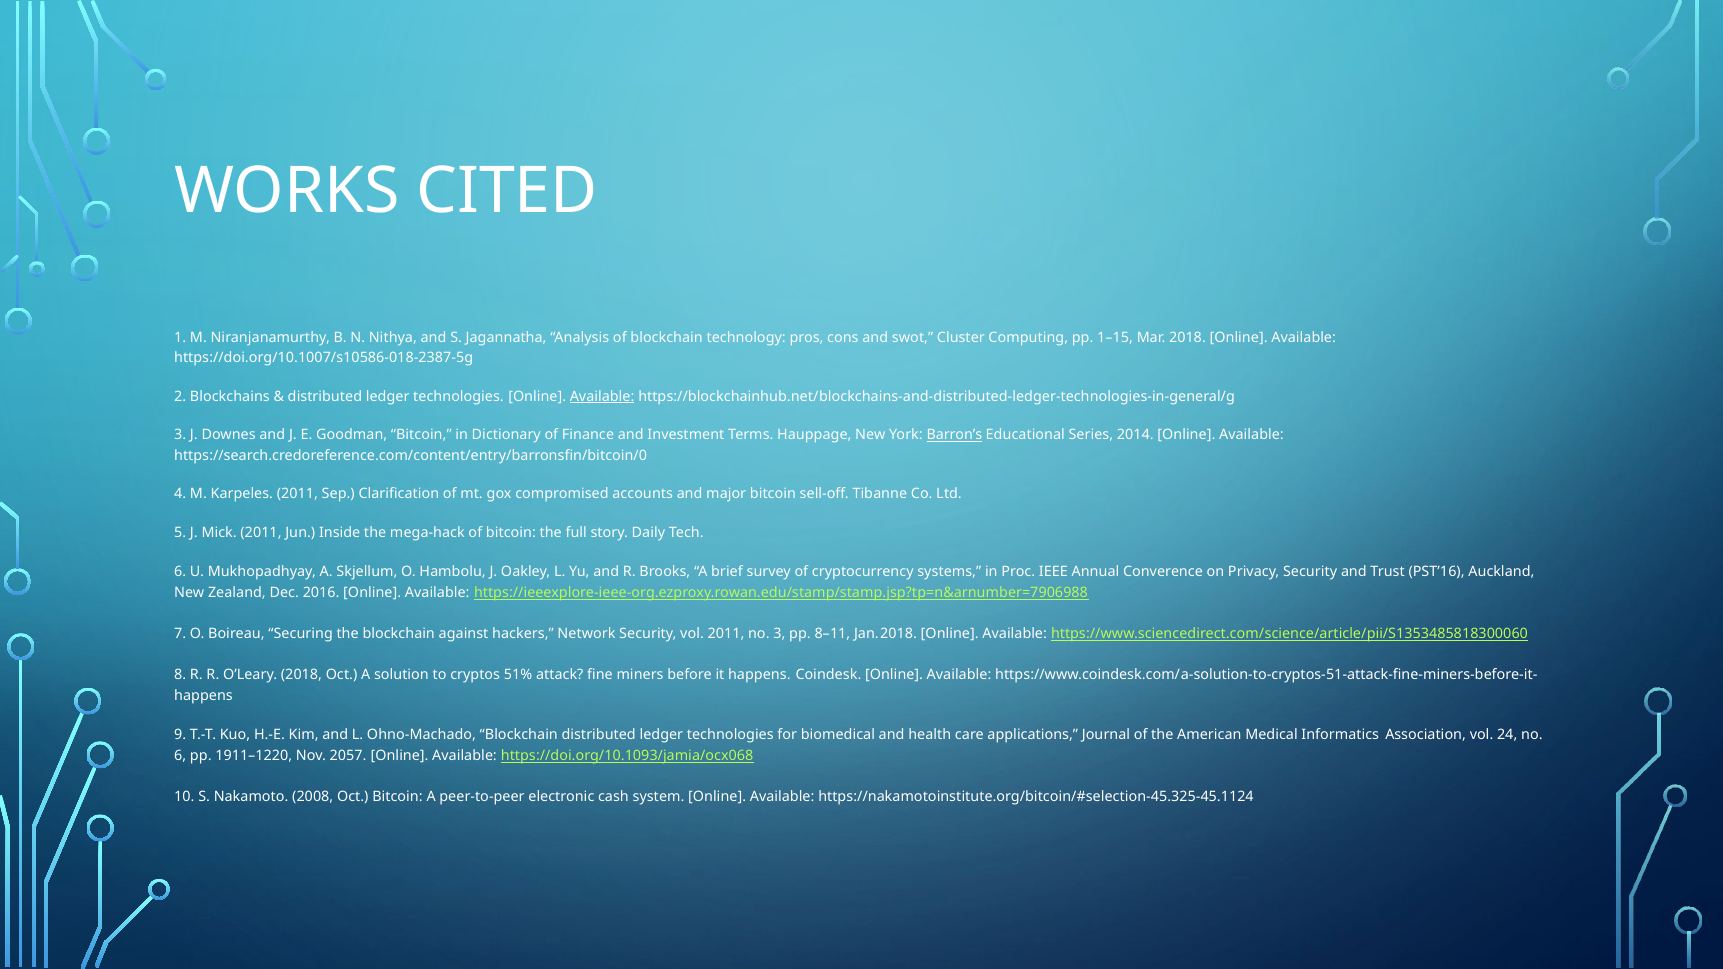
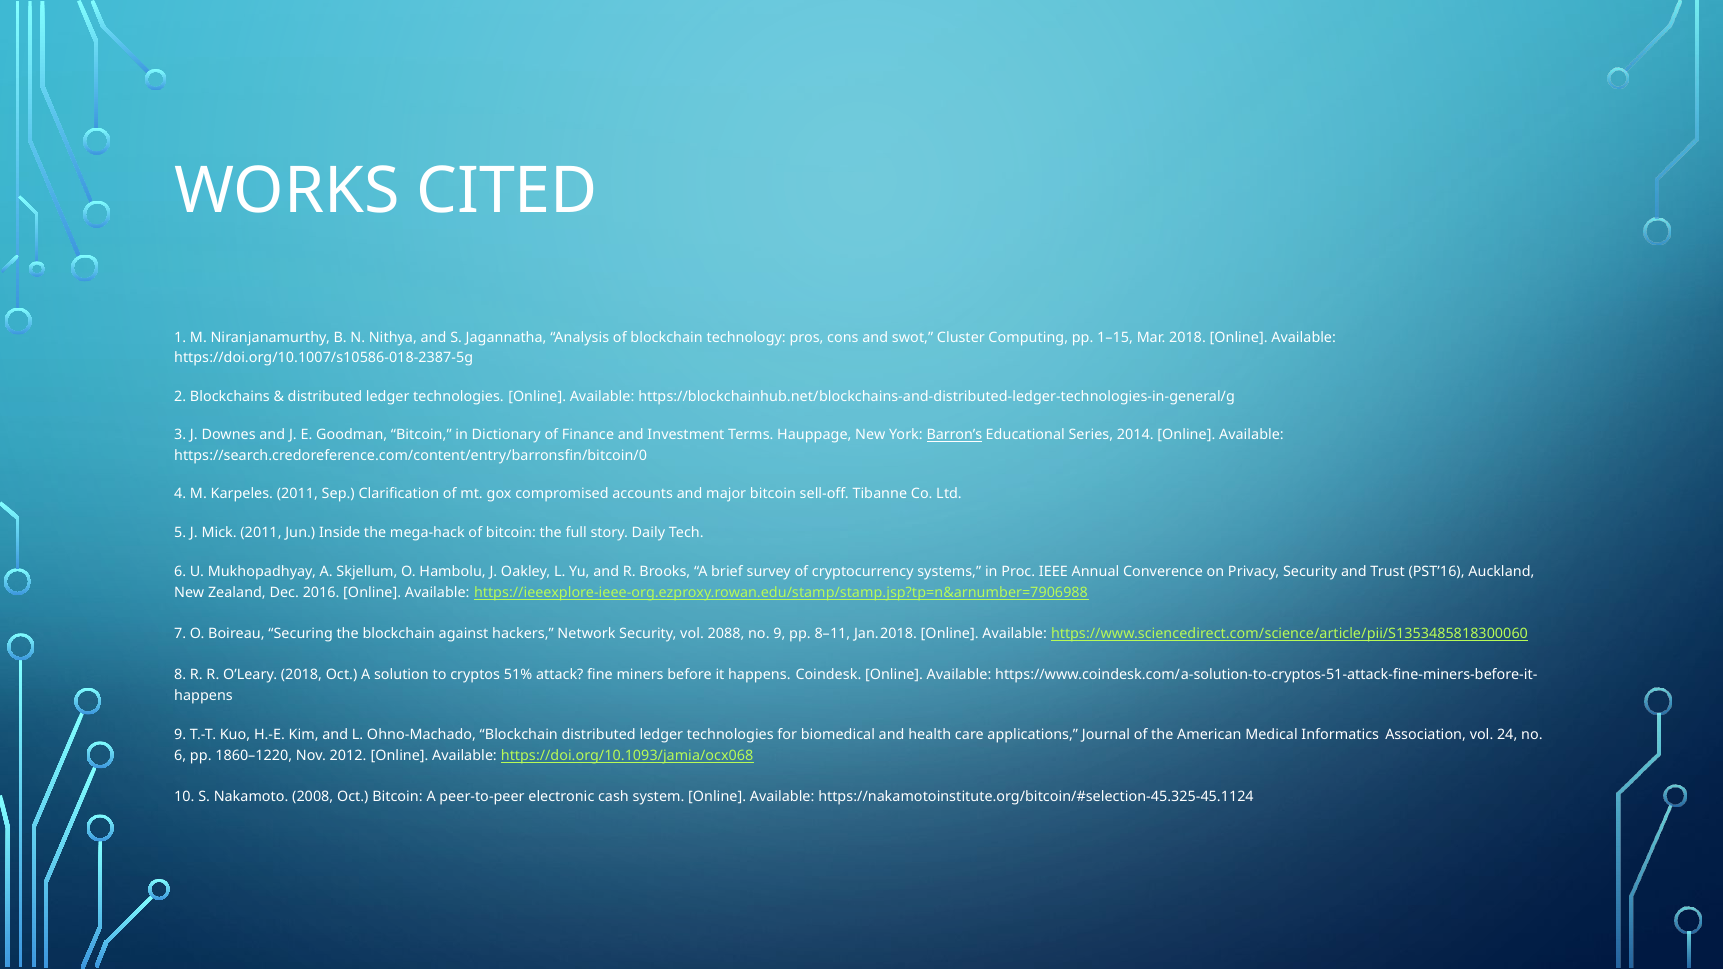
Available underline: present -> none (602, 397)
vol 2011: 2011 -> 2088 (726, 634)
no 3: 3 -> 9 (779, 634)
1911–1220: 1911–1220 -> 1860–1220 (254, 756)
2057: 2057 -> 2012 (348, 756)
